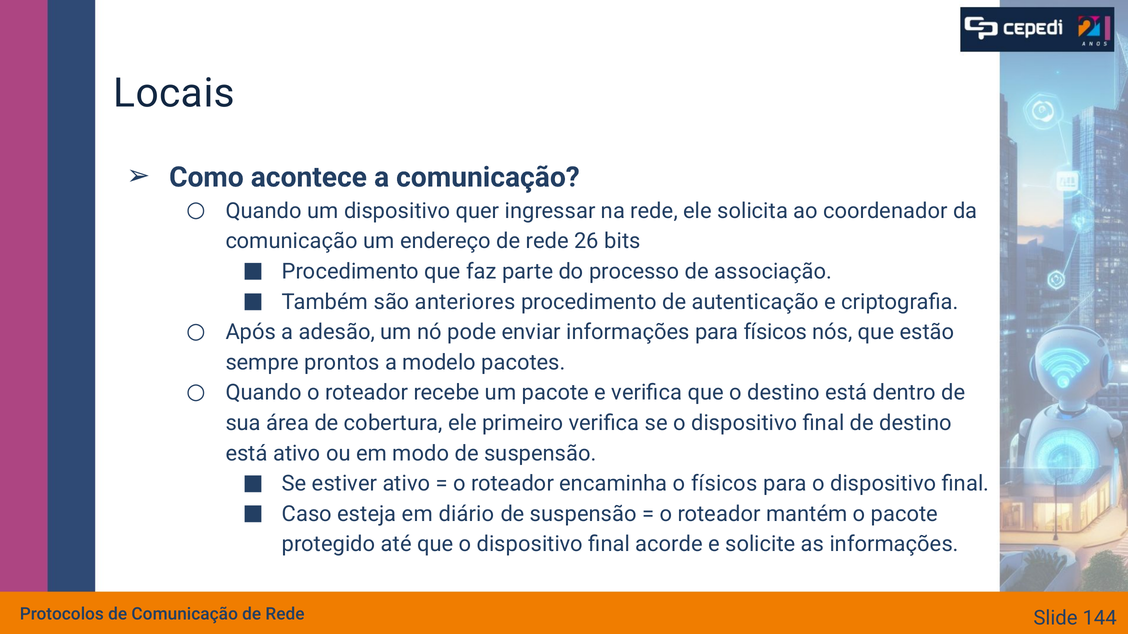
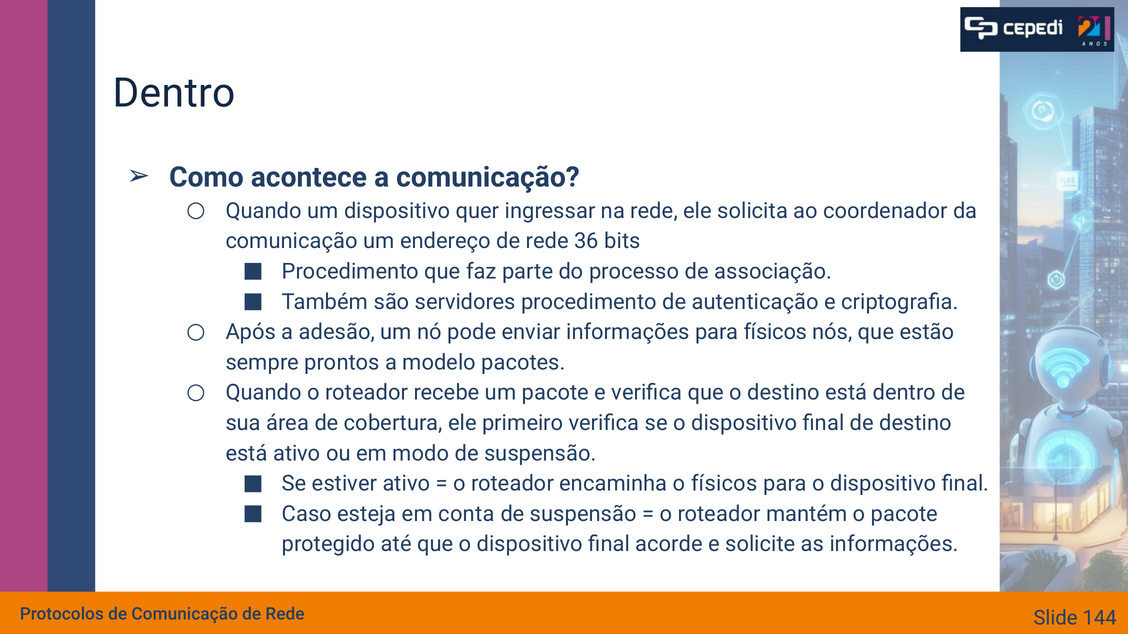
Locais: Locais -> Dentro (174, 93)
26: 26 -> 36 (586, 241)
anteriores: anteriores -> servidores (465, 302)
diário: diário -> conta (466, 514)
